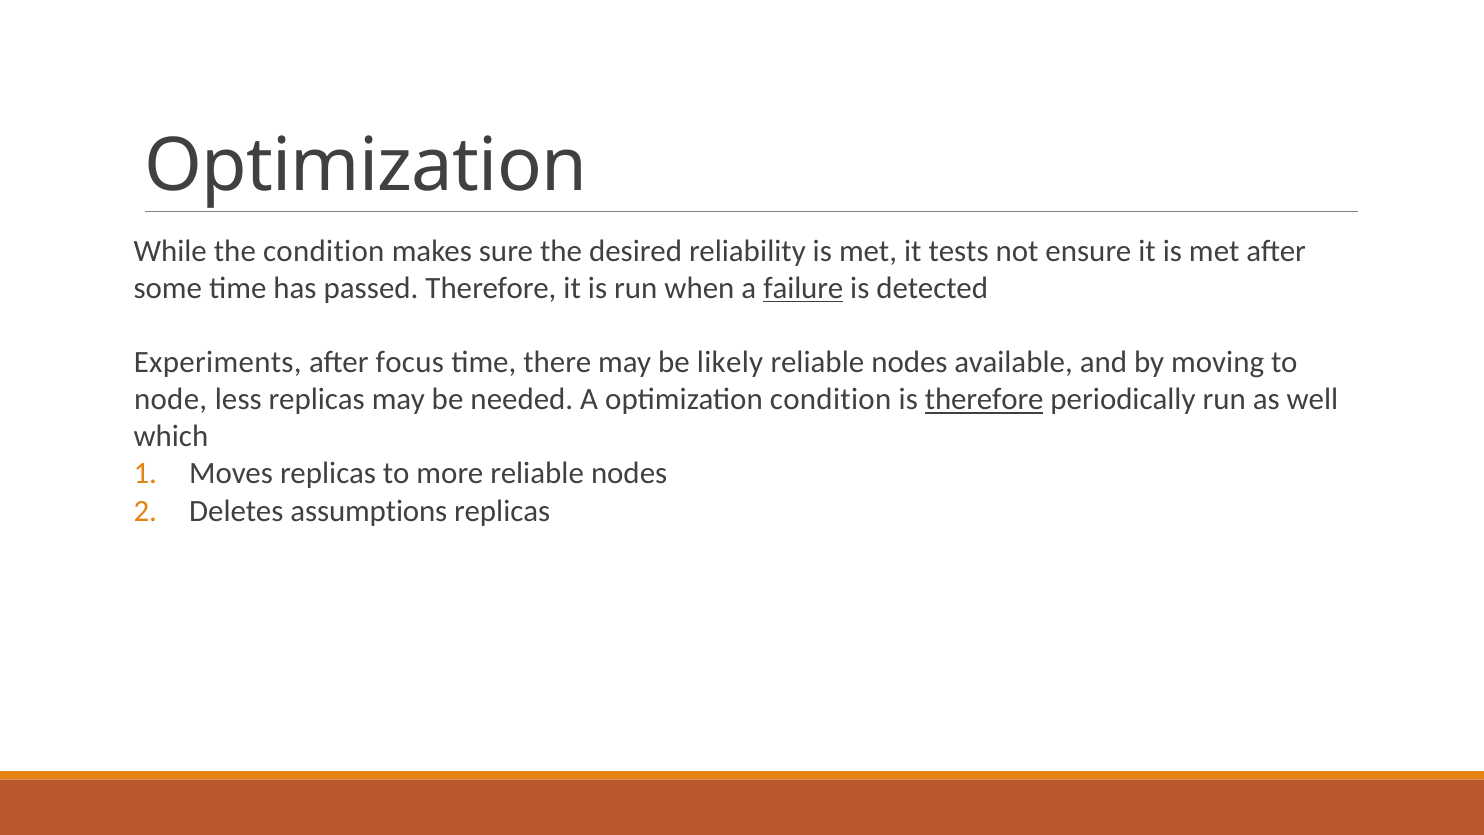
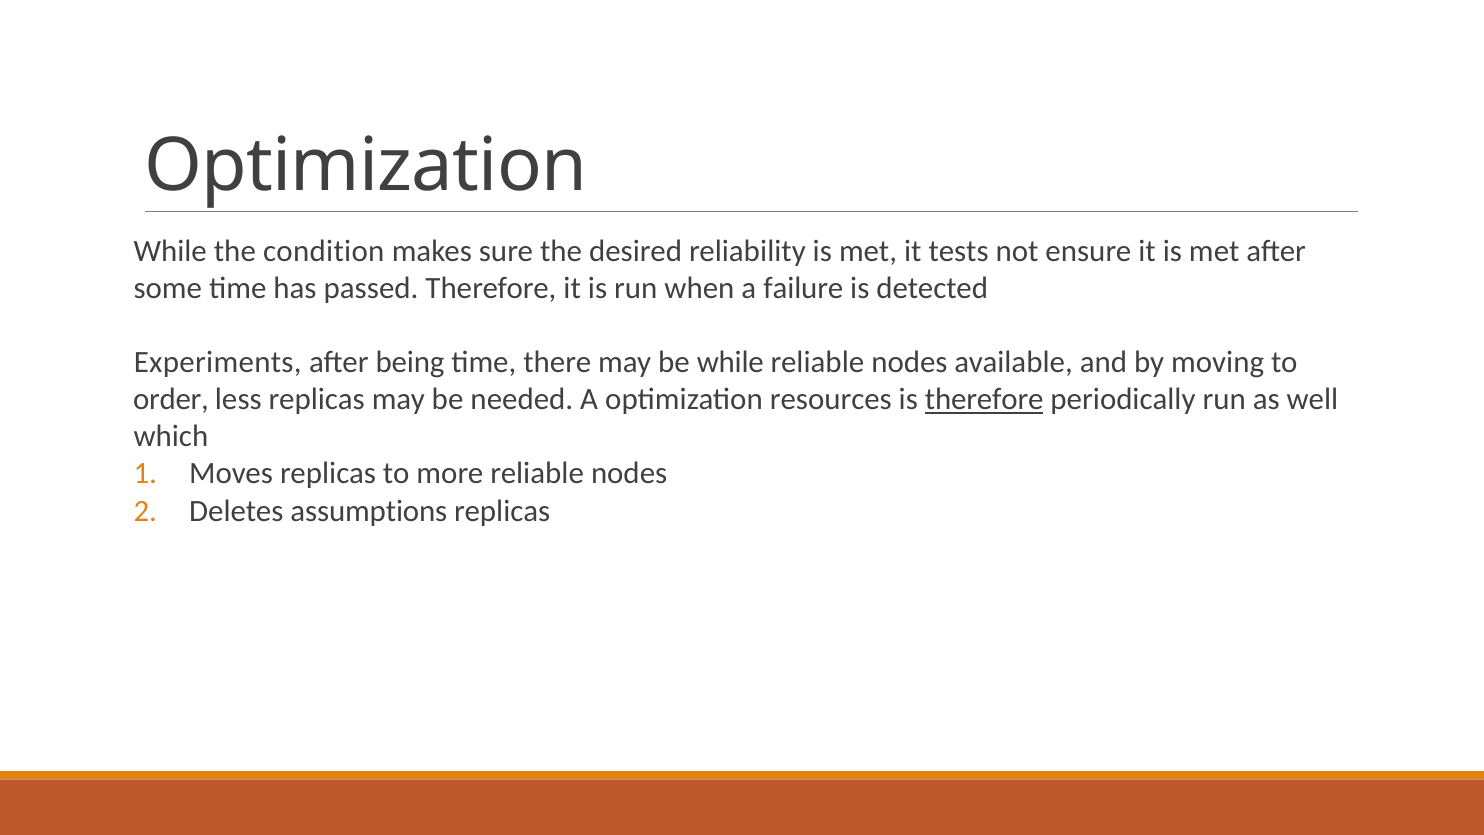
failure underline: present -> none (803, 288)
focus: focus -> being (410, 362)
be likely: likely -> while (730, 362)
node: node -> order (171, 399)
optimization condition: condition -> resources (831, 399)
